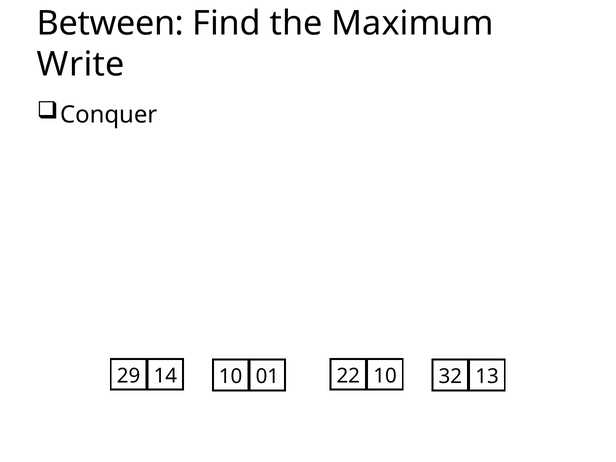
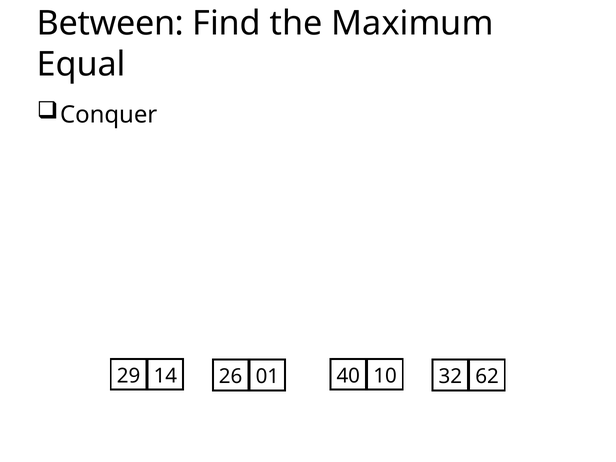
Write: Write -> Equal (81, 64)
14 10: 10 -> 26 (231, 376)
22: 22 -> 40 (348, 376)
13: 13 -> 62 (487, 376)
